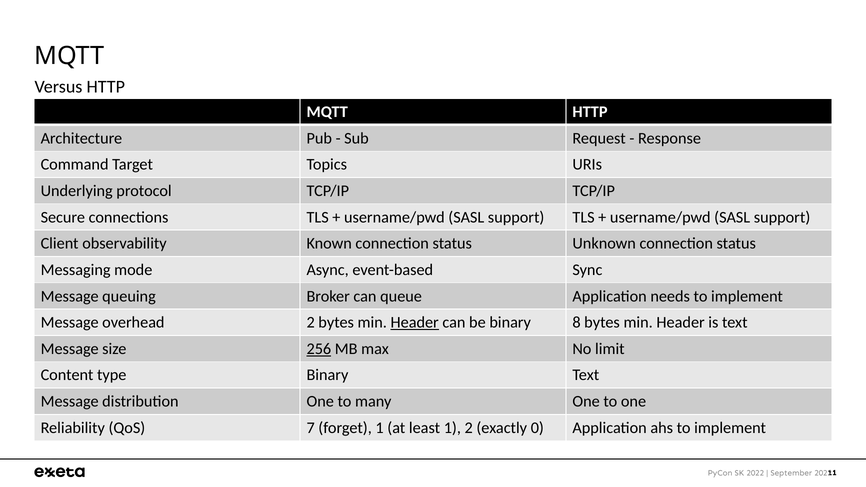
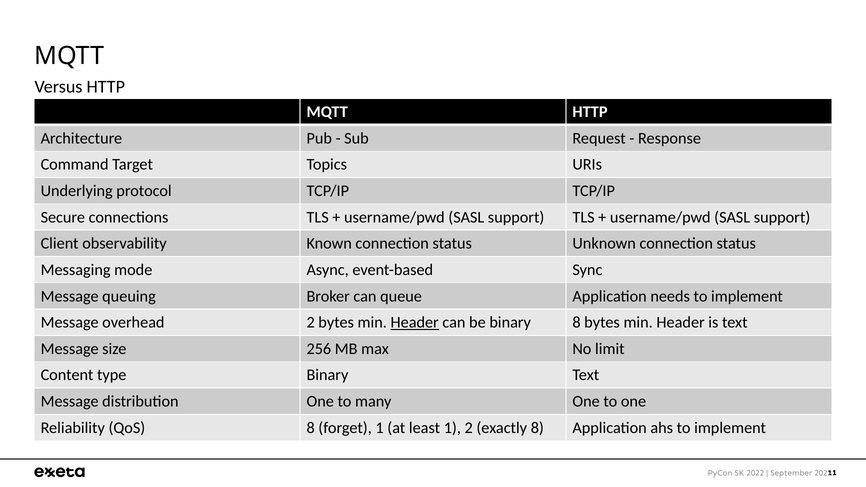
256 underline: present -> none (319, 349)
QoS 7: 7 -> 8 (311, 428)
exactly 0: 0 -> 8 (537, 428)
